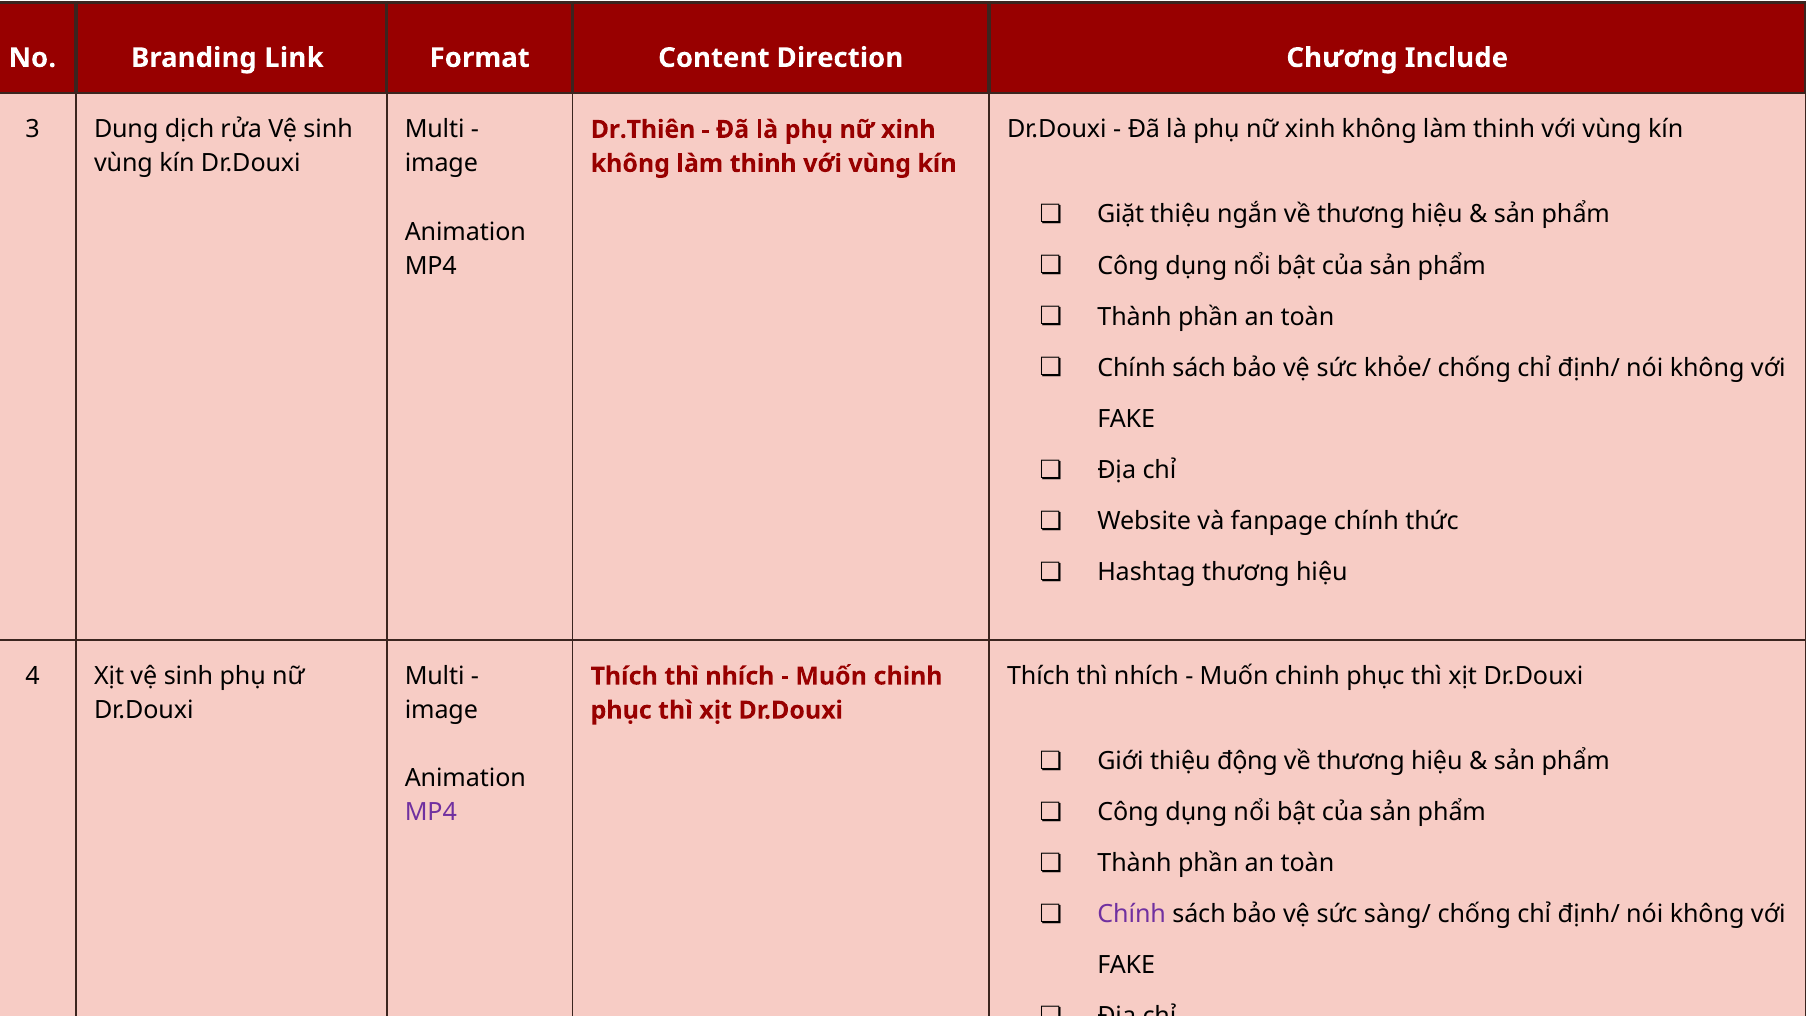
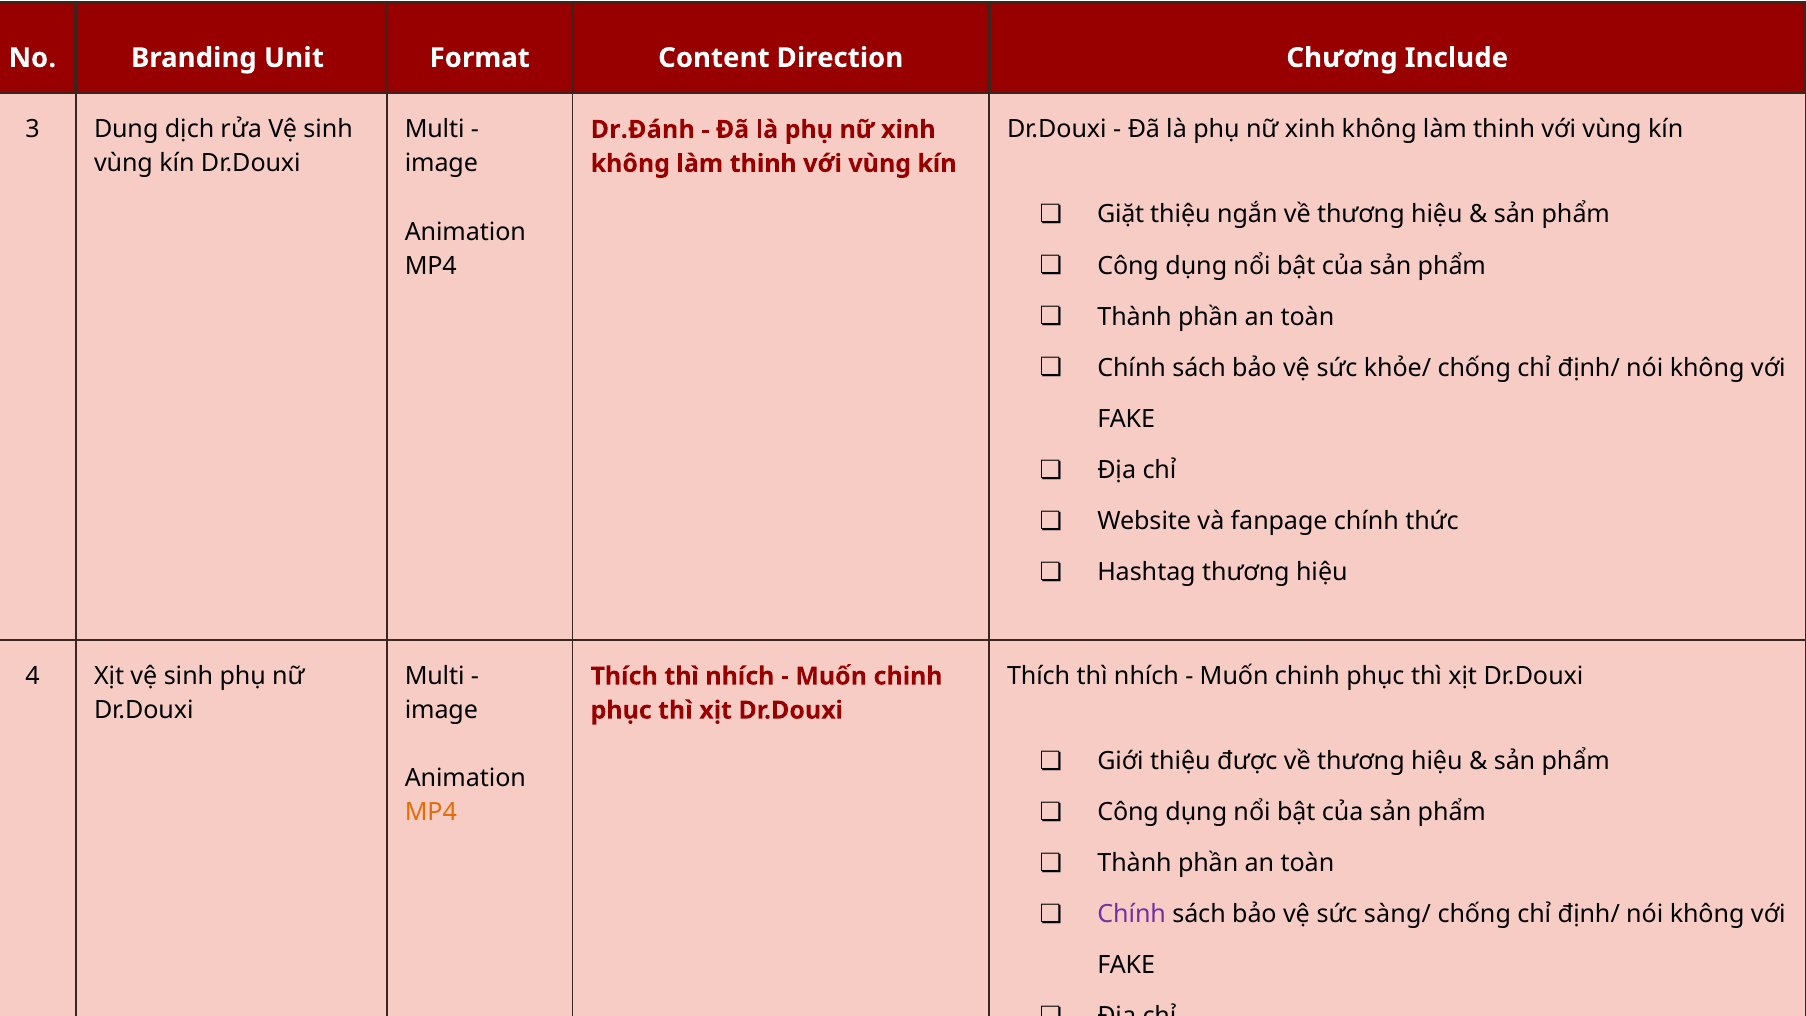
Link: Link -> Unit (294, 58)
Dr.Thiên: Dr.Thiên -> Dr.Đánh (643, 130)
động: động -> được (1247, 761)
MP4 colour: purple -> orange (431, 812)
